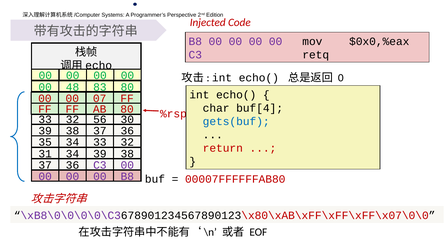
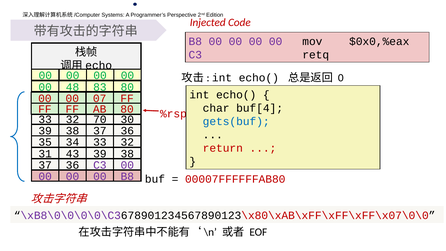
56: 56 -> 70 (100, 119)
31 34: 34 -> 43 (73, 154)
